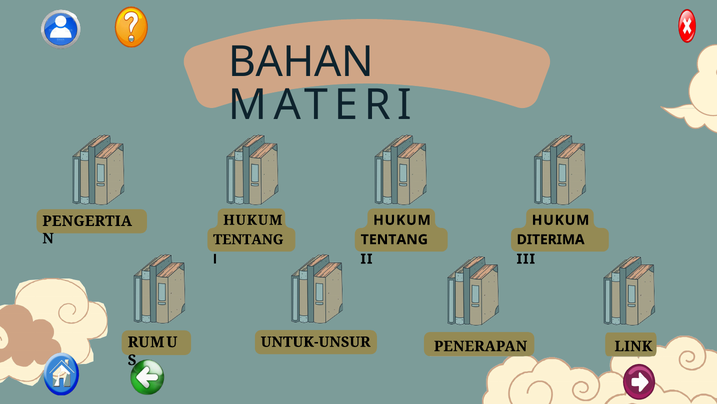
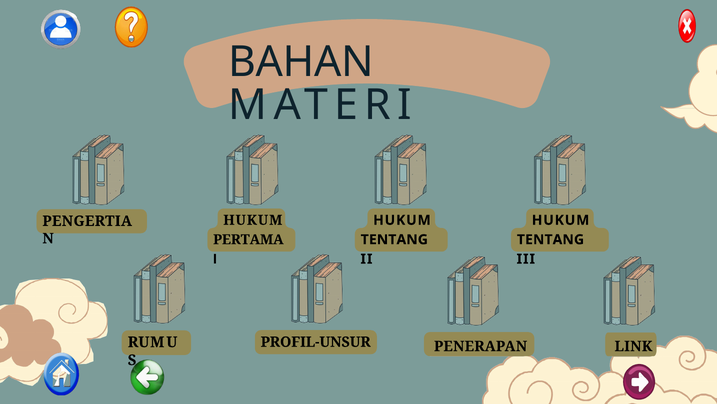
TENTANG: TENTANG -> PERTAMA (248, 239)
DITERIMA: DITERIMA -> TENTANG (550, 239)
UNTUK-UNSUR: UNTUK-UNSUR -> PROFIL-UNSUR (316, 341)
